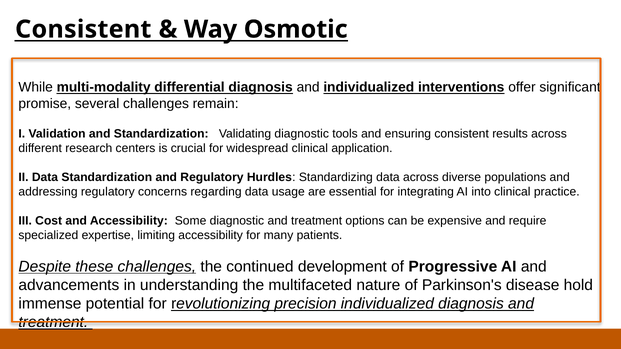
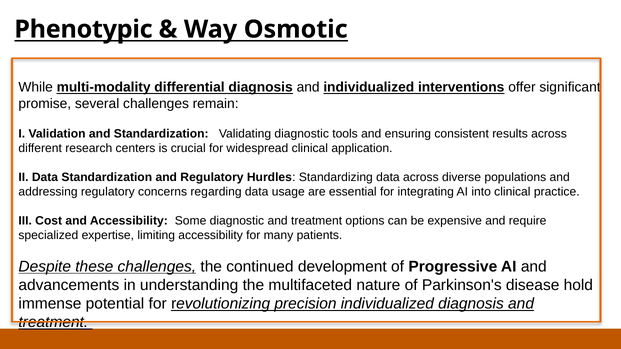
Consistent: Consistent -> Phenotypic (83, 29)
